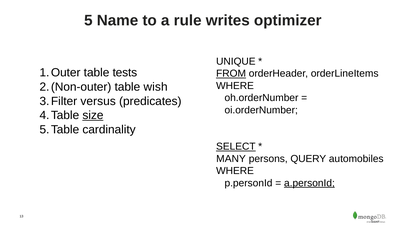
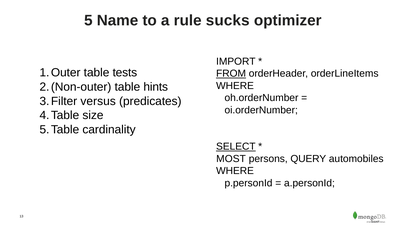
writes: writes -> sucks (228, 20)
UNIQUE: UNIQUE -> IMPORT (236, 62)
wish: wish -> hints (156, 87)
size underline: present -> none (93, 116)
MANY: MANY -> MOST (231, 159)
a.personId underline: present -> none (309, 183)
